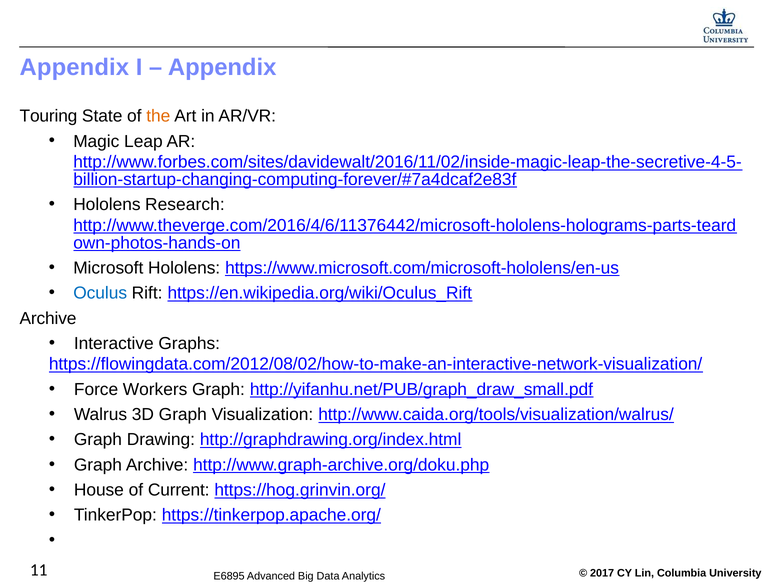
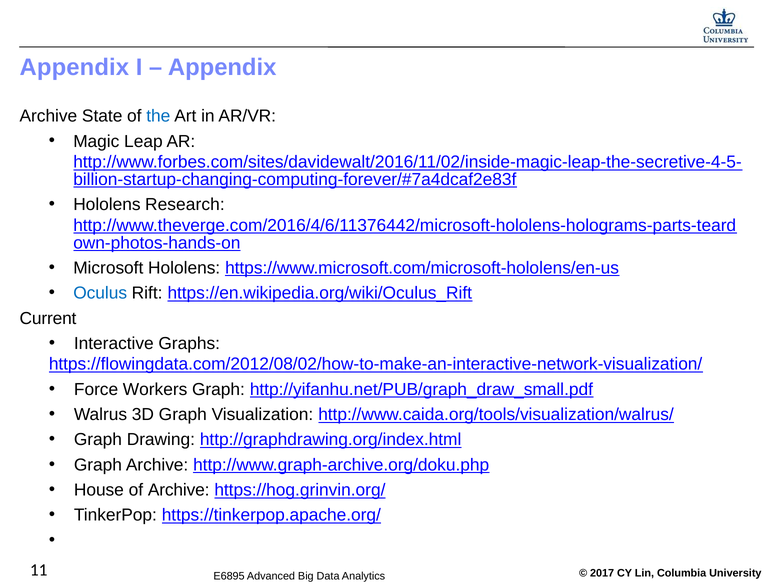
Touring: Touring -> Archive (48, 116)
the colour: orange -> blue (158, 116)
Archive: Archive -> Current (48, 318)
of Current: Current -> Archive (179, 490)
